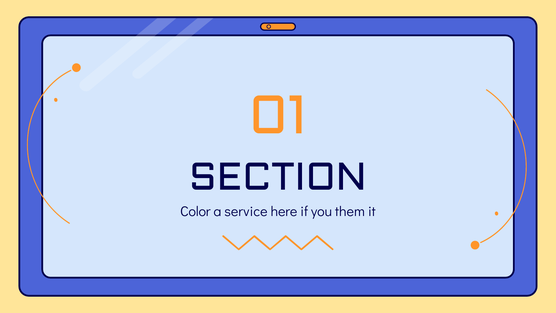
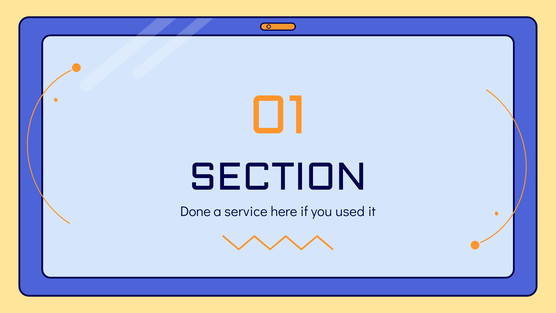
Color: Color -> Done (195, 211)
them: them -> used (350, 211)
